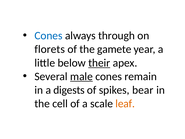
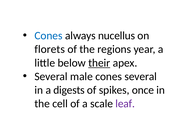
through: through -> nucellus (117, 36)
gamete: gamete -> regions (114, 49)
male underline: present -> none (81, 76)
cones remain: remain -> several (141, 76)
bear: bear -> once (143, 90)
leaf colour: orange -> purple (125, 103)
